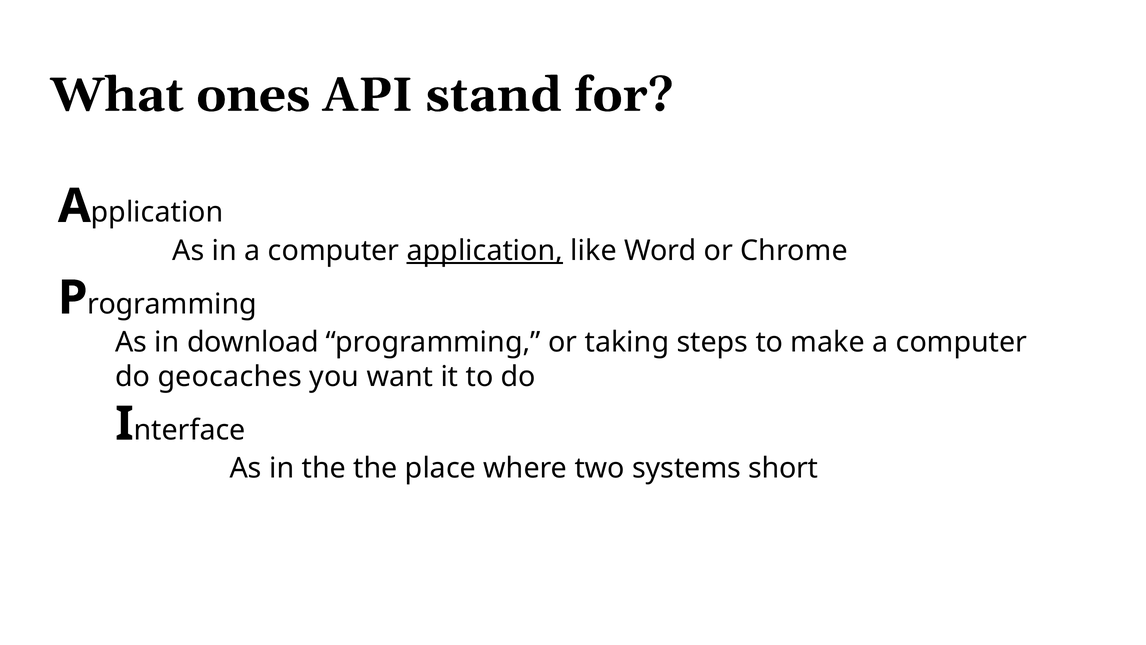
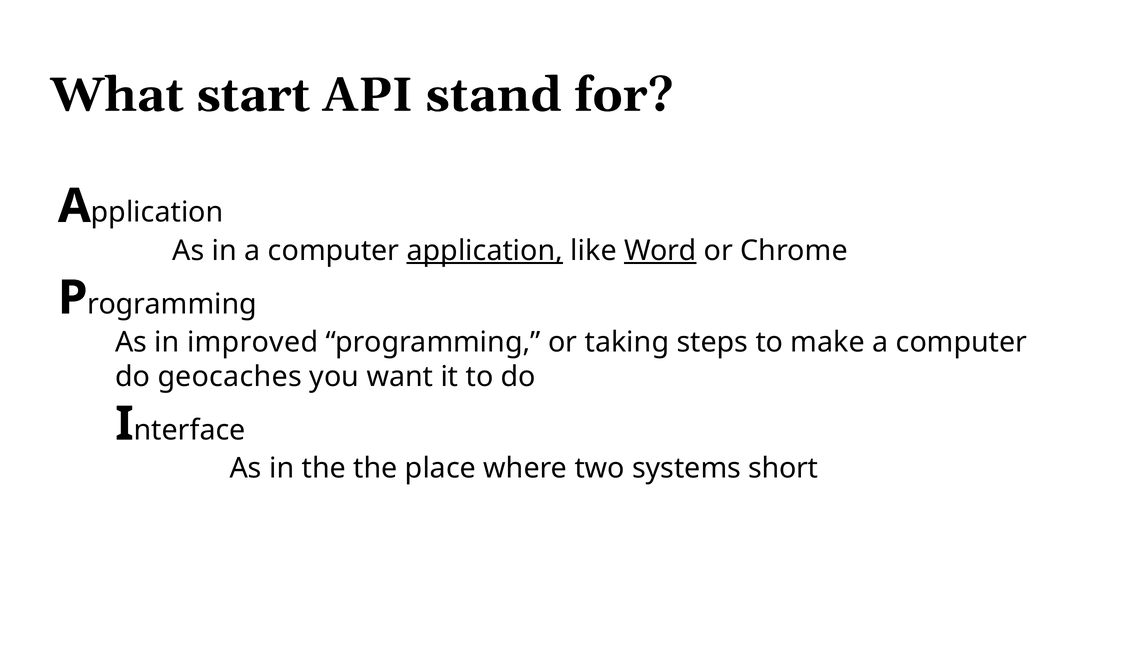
ones: ones -> start (253, 95)
Word underline: none -> present (660, 251)
download: download -> improved (253, 342)
